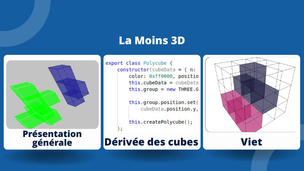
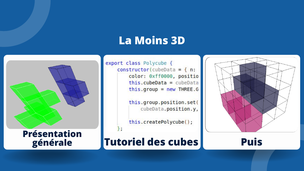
Dérivée: Dérivée -> Tutoriel (125, 142)
Viet: Viet -> Puis (252, 142)
